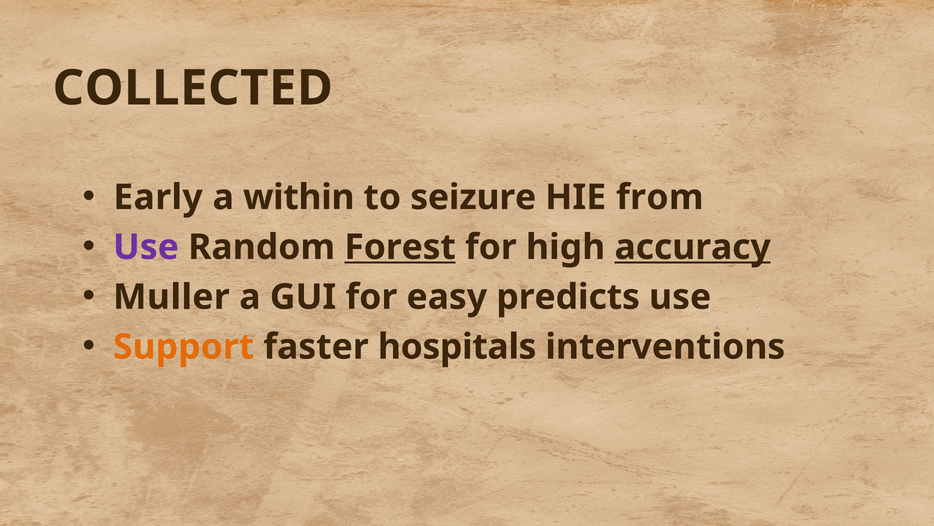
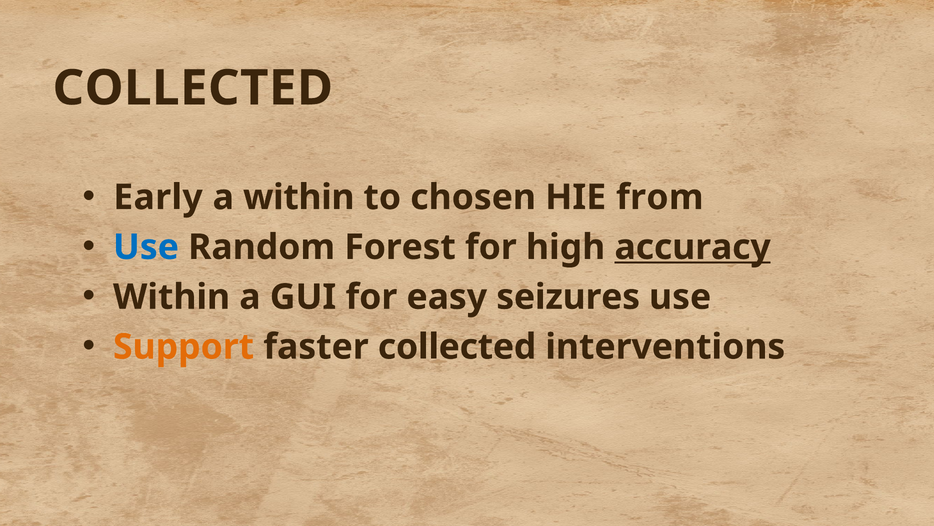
seizure: seizure -> chosen (473, 197)
Use colour: purple -> blue (146, 247)
Forest underline: present -> none (400, 247)
Muller: Muller -> Within (172, 297)
predicts: predicts -> seizures (568, 297)
faster hospitals: hospitals -> collected (457, 347)
